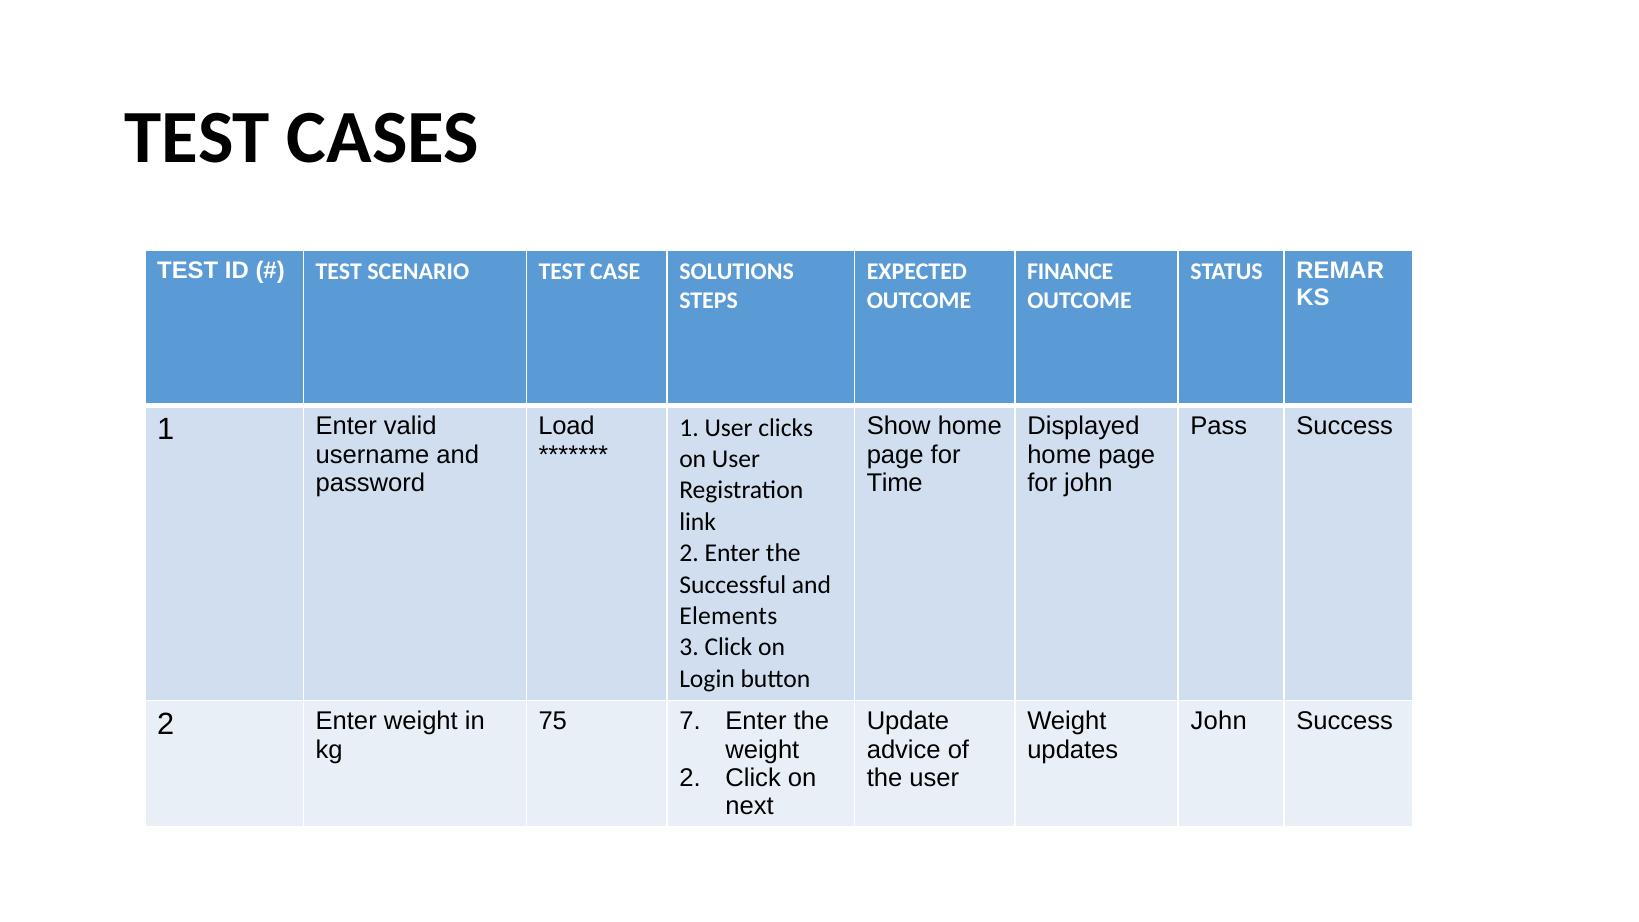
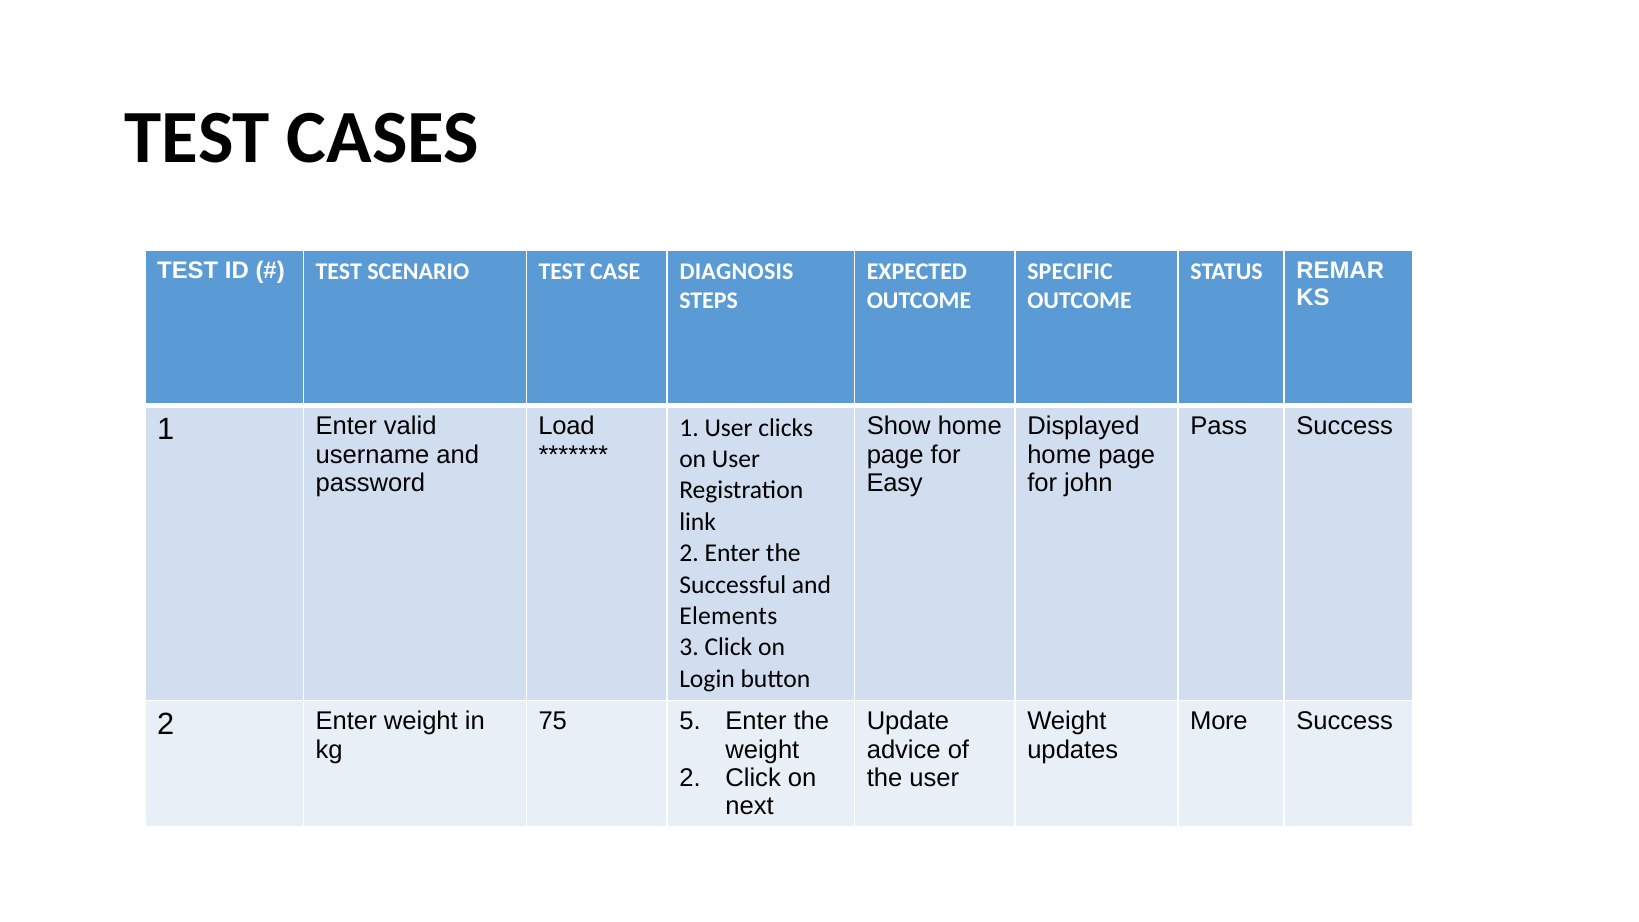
SOLUTIONS: SOLUTIONS -> DIAGNOSIS (737, 272)
FINANCE: FINANCE -> SPECIFIC (1070, 272)
Time: Time -> Easy (895, 483)
7: 7 -> 5 (690, 721)
John: John -> More (1219, 721)
